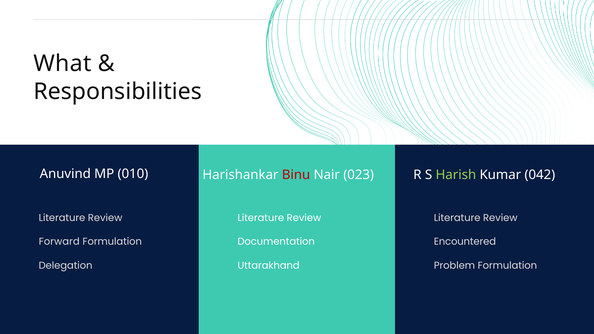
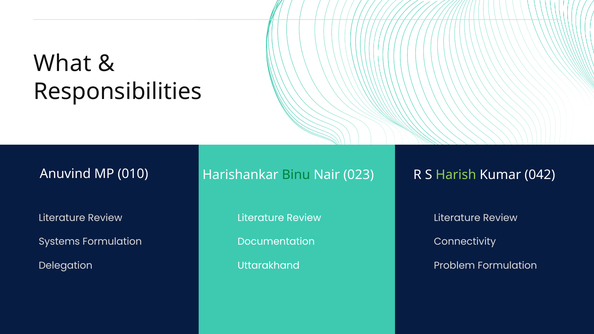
Binu colour: red -> green (296, 175)
Forward: Forward -> Systems (59, 242)
Encountered: Encountered -> Connectivity (465, 242)
